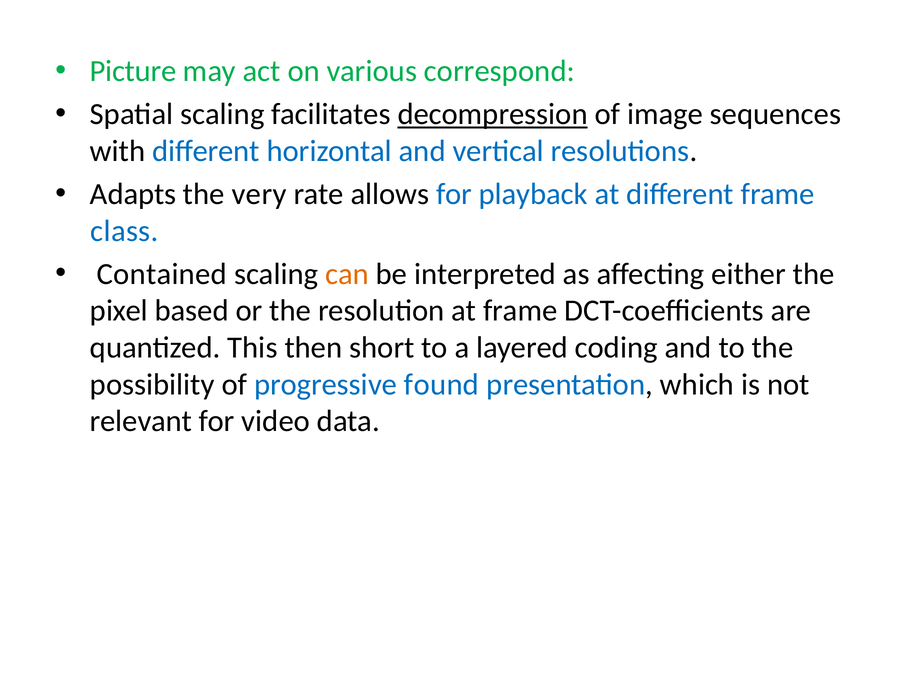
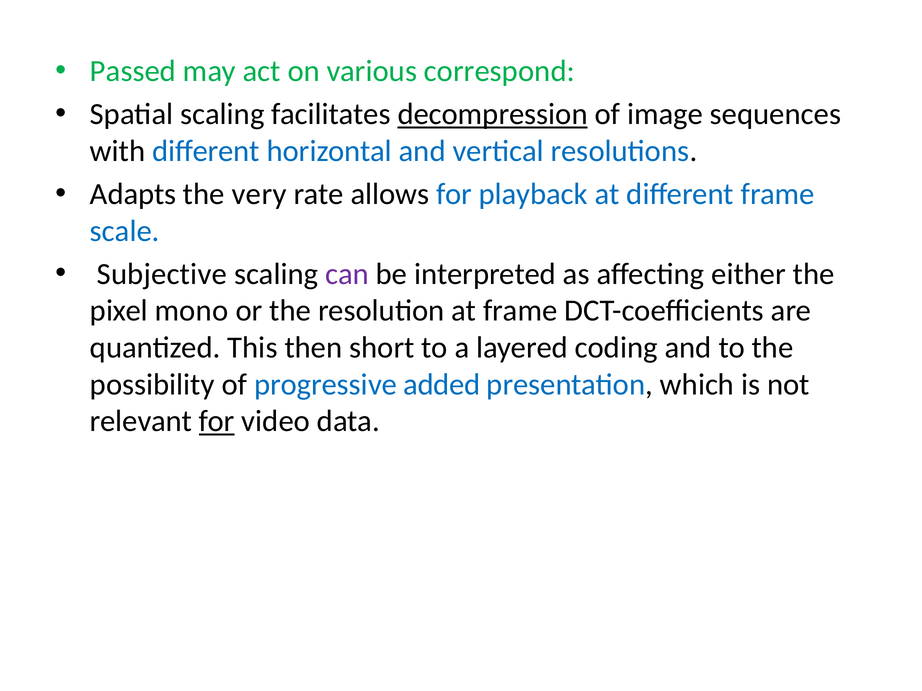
Picture: Picture -> Passed (133, 71)
class: class -> scale (125, 231)
Contained: Contained -> Subjective (162, 274)
can colour: orange -> purple (347, 274)
based: based -> mono (192, 311)
found: found -> added (442, 385)
for underline: none -> present (217, 422)
